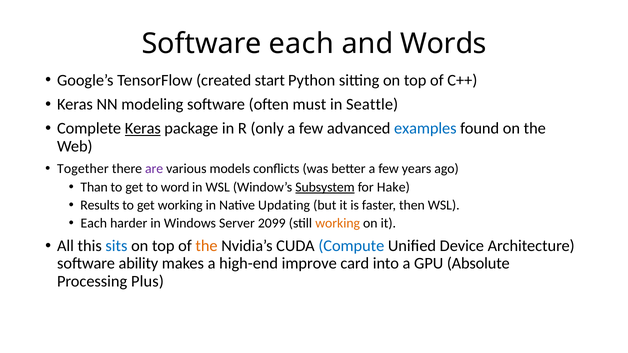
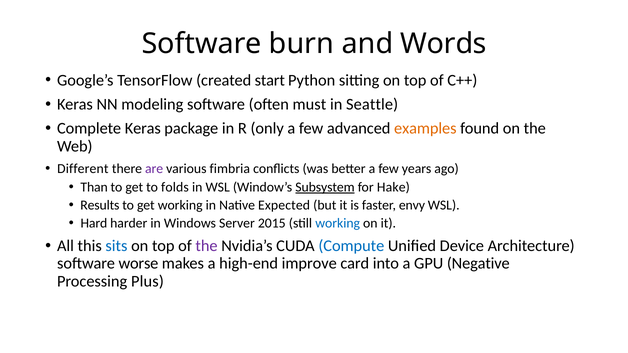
Software each: each -> burn (302, 44)
Keras underline: present -> none (143, 129)
examples colour: blue -> orange (425, 129)
Together: Together -> Different (83, 169)
models: models -> fimbria (230, 169)
word: word -> folds (175, 187)
Updating: Updating -> Expected (284, 205)
then: then -> envy (412, 205)
Each: Each -> Hard (94, 223)
2099: 2099 -> 2015 (272, 223)
working colour: orange -> blue (338, 223)
the colour: orange -> purple (207, 246)
ability: ability -> worse (138, 264)
Absolute: Absolute -> Negative (478, 264)
